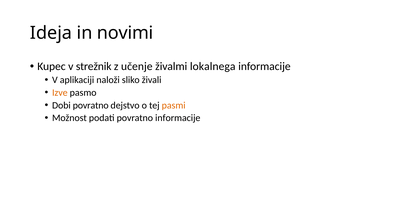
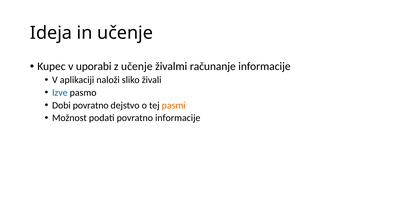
in novimi: novimi -> učenje (125, 33)
strežnik: strežnik -> uporabi (94, 66)
lokalnega: lokalnega -> računanje (213, 66)
Izve colour: orange -> blue (60, 93)
